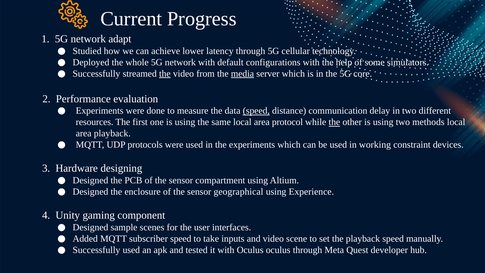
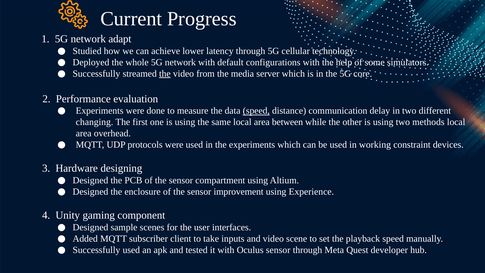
media underline: present -> none (242, 74)
resources: resources -> changing (95, 122)
protocol: protocol -> between (287, 122)
the underline: present -> none (334, 122)
area playback: playback -> overhead (112, 133)
geographical: geographical -> improvement (239, 192)
subscriber speed: speed -> client (181, 239)
Oculus oculus: oculus -> sensor (278, 250)
